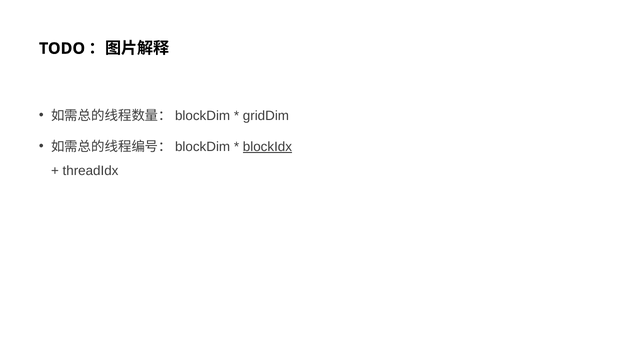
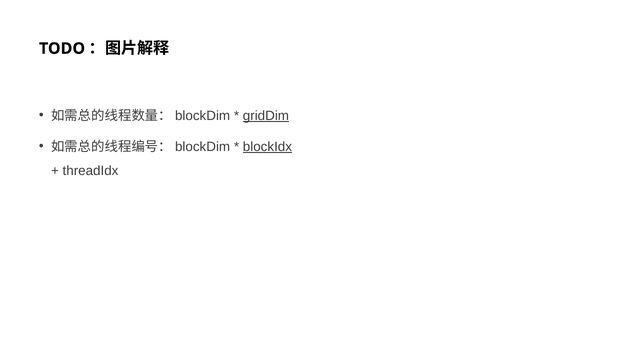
gridDim underline: none -> present (266, 116)
